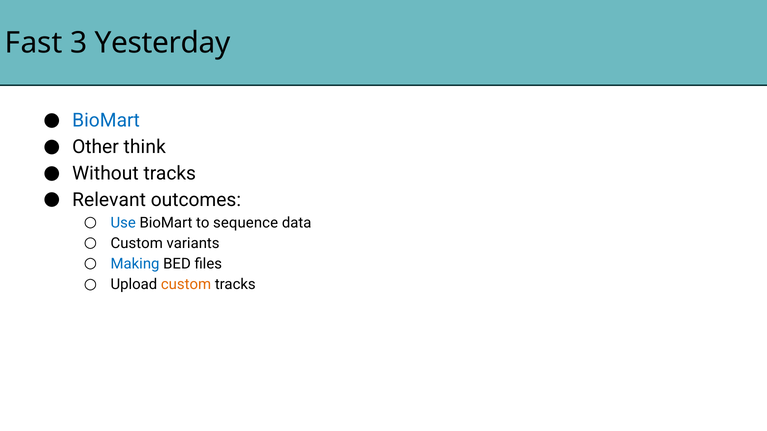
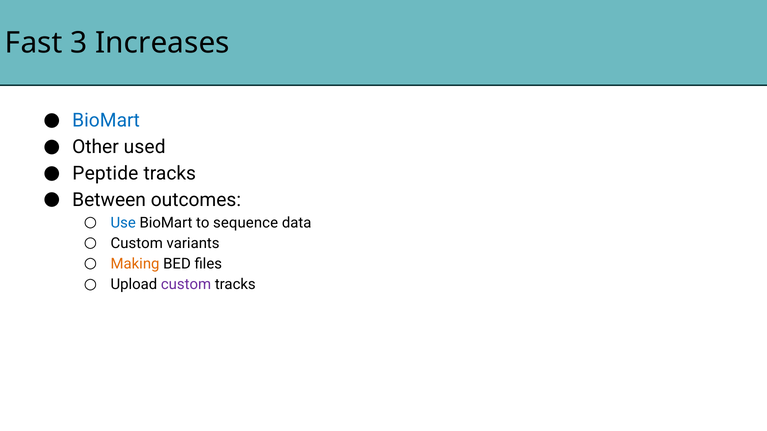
Yesterday: Yesterday -> Increases (162, 43)
think: think -> used (145, 147)
Without: Without -> Peptide (105, 174)
Relevant: Relevant -> Between (109, 200)
Making colour: blue -> orange (135, 264)
custom colour: orange -> purple (186, 285)
